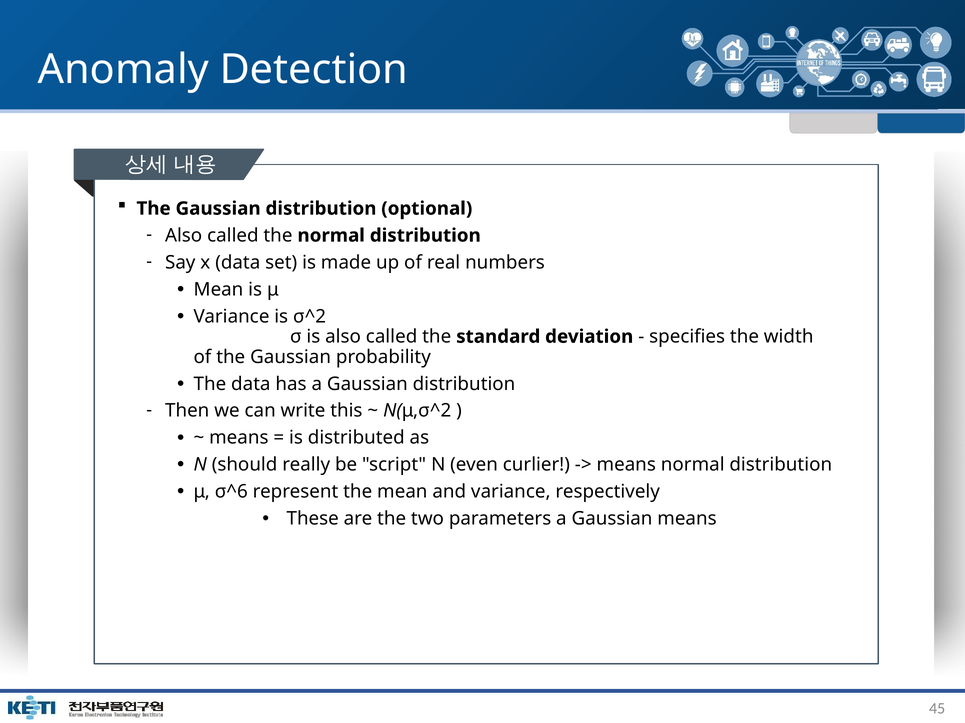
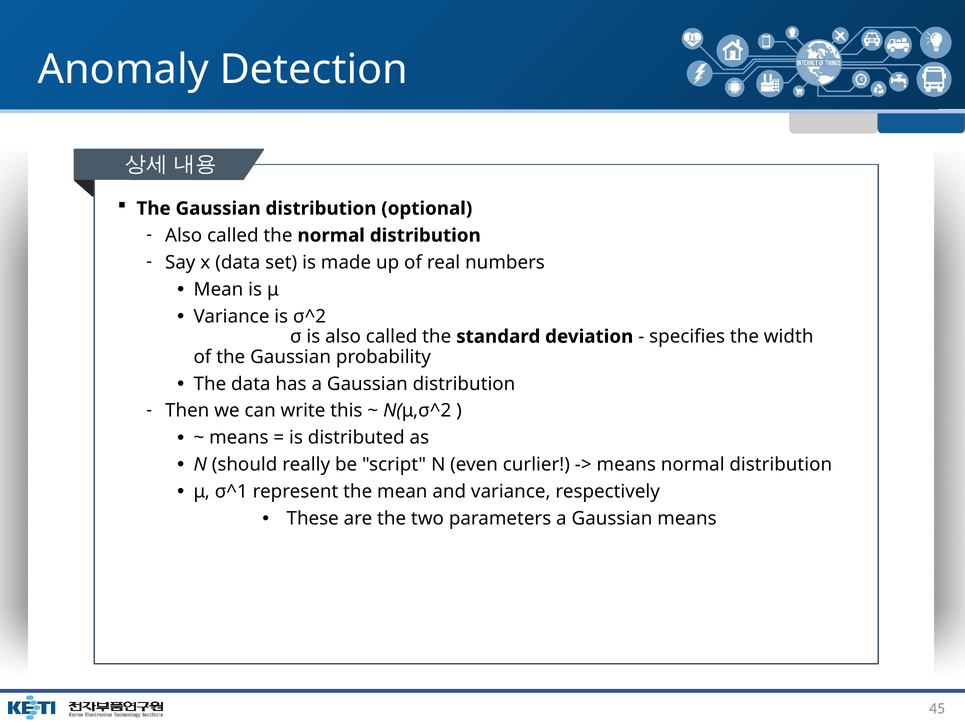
σ^6: σ^6 -> σ^1 (231, 492)
